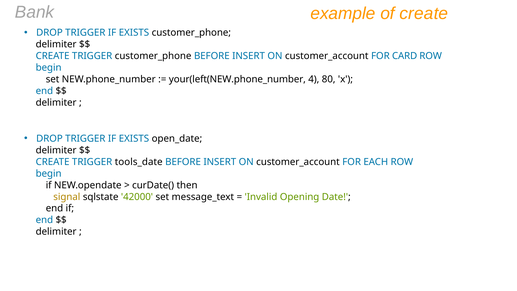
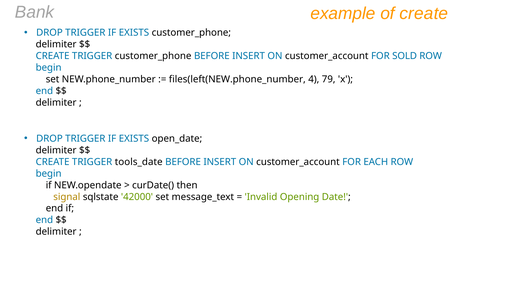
CARD: CARD -> SOLD (405, 56)
your(left(NEW.phone_number: your(left(NEW.phone_number -> files(left(NEW.phone_number (237, 79)
80: 80 -> 79 (329, 79)
